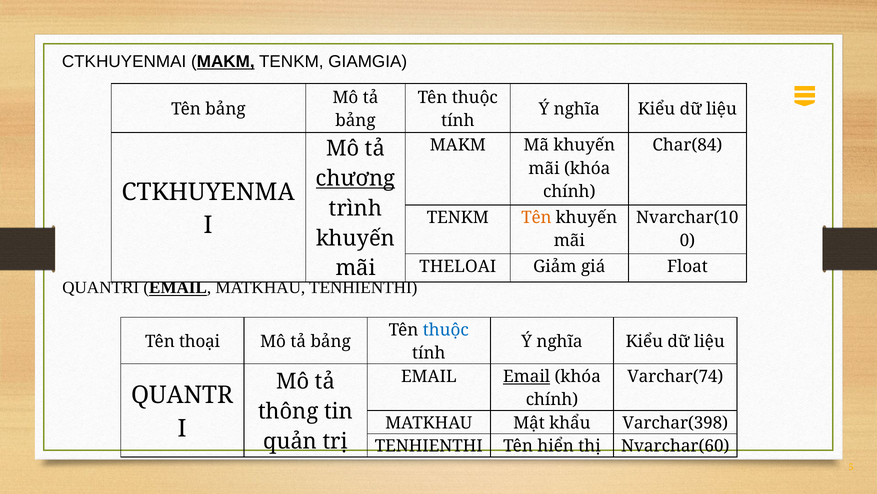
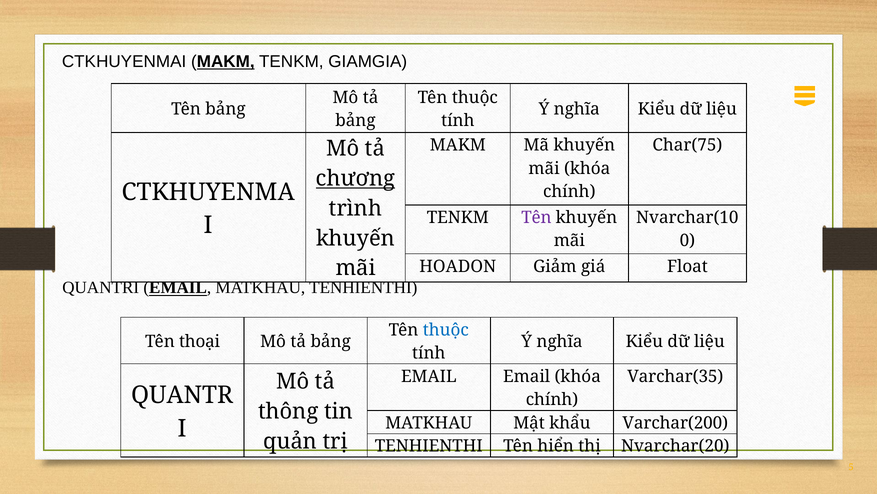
Char(84: Char(84 -> Char(75 (687, 145)
Tên colour: orange -> purple (536, 217)
THELOAI: THELOAI -> HOADON (458, 266)
Email underline: present -> none (527, 376)
Varchar(74: Varchar(74 -> Varchar(35 (675, 376)
Varchar(398: Varchar(398 -> Varchar(200 (675, 422)
Nvarchar(60: Nvarchar(60 -> Nvarchar(20 (675, 446)
